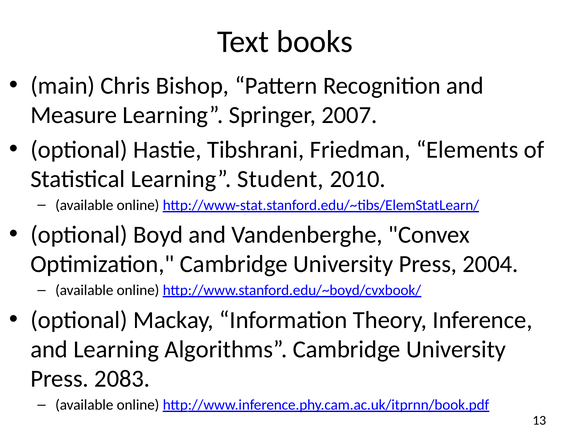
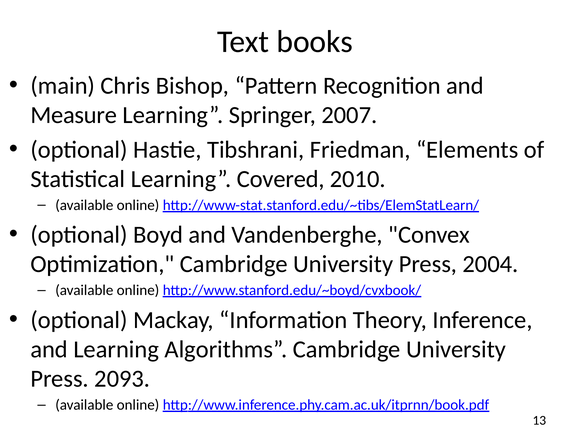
Student: Student -> Covered (281, 179)
2083: 2083 -> 2093 (122, 379)
